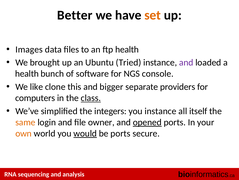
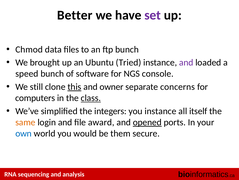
set colour: orange -> purple (153, 15)
Images: Images -> Chmod (29, 49)
ftp health: health -> bunch (127, 49)
health: health -> speed (27, 73)
like: like -> still (36, 86)
this underline: none -> present (74, 86)
bigger: bigger -> owner (112, 86)
providers: providers -> concerns (178, 86)
owner: owner -> award (101, 122)
own colour: orange -> blue (24, 133)
would underline: present -> none (85, 133)
be ports: ports -> them (120, 133)
